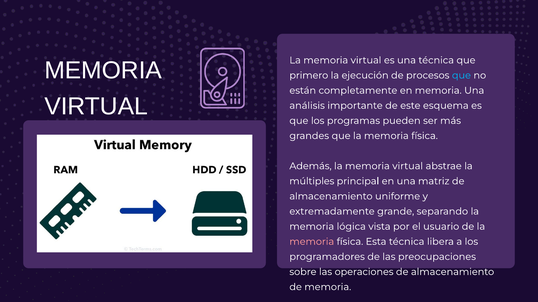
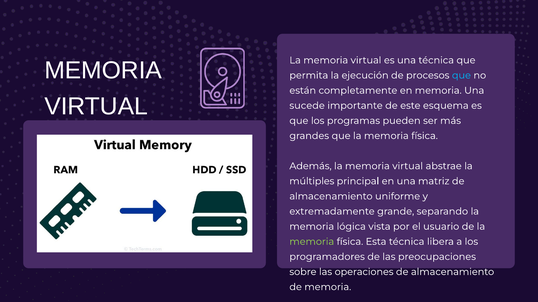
primero: primero -> permita (309, 75)
análisis: análisis -> sucede (307, 106)
memoria colour: pink -> light green (312, 242)
